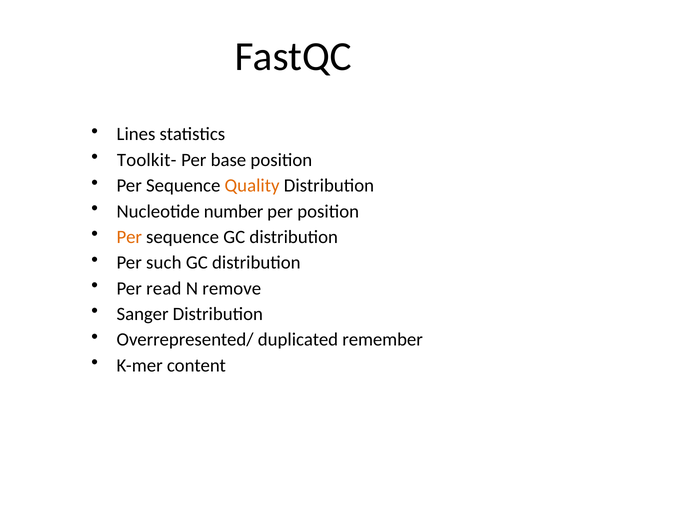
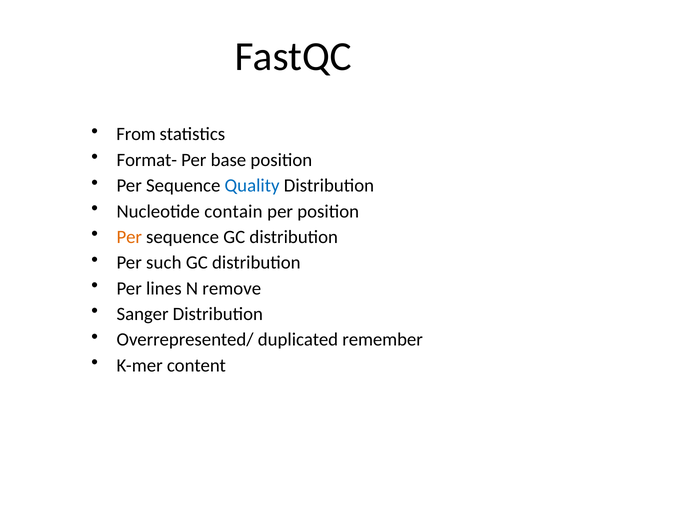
Lines: Lines -> From (136, 134)
Toolkit-: Toolkit- -> Format- (147, 160)
Quality colour: orange -> blue (252, 186)
number: number -> contain (233, 211)
read: read -> lines (164, 288)
